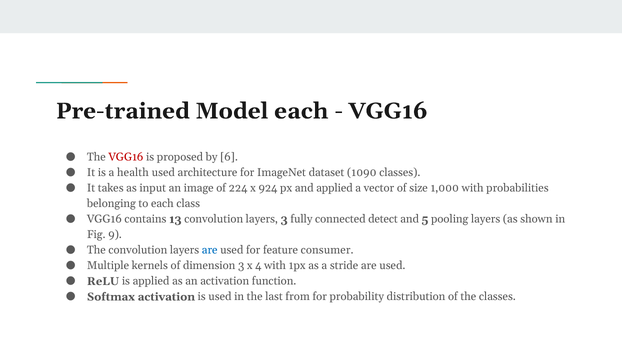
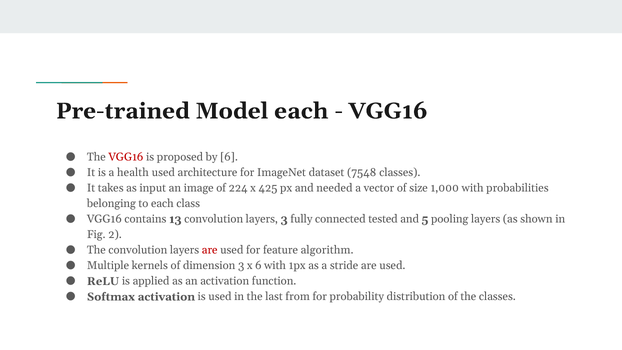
1090: 1090 -> 7548 (362, 173)
924: 924 -> 425 (268, 188)
and applied: applied -> needed (334, 188)
detect: detect -> tested (383, 219)
9: 9 -> 2 (115, 235)
are colour: blue -> red (210, 250)
consumer: consumer -> algorithm (327, 250)
x 4: 4 -> 6 (258, 266)
